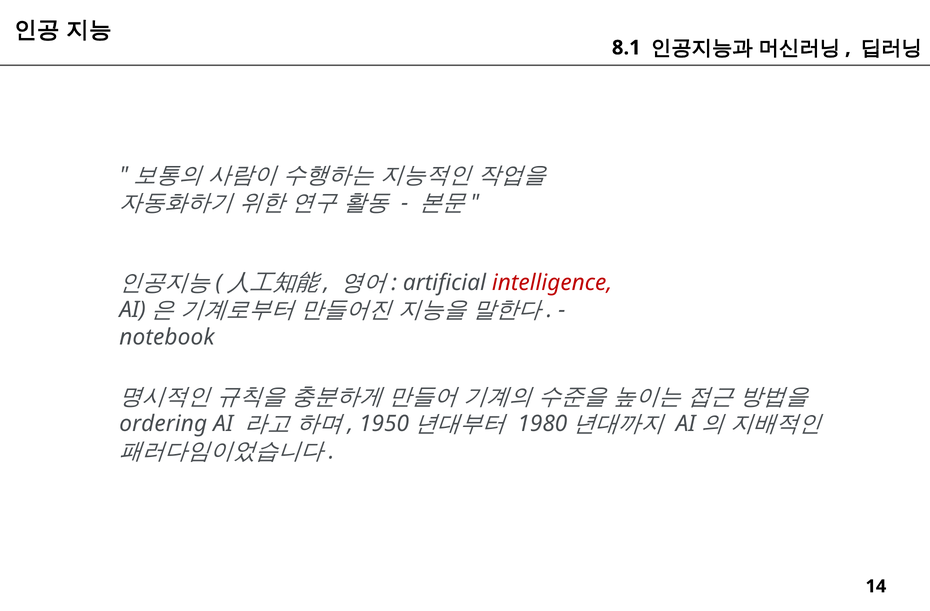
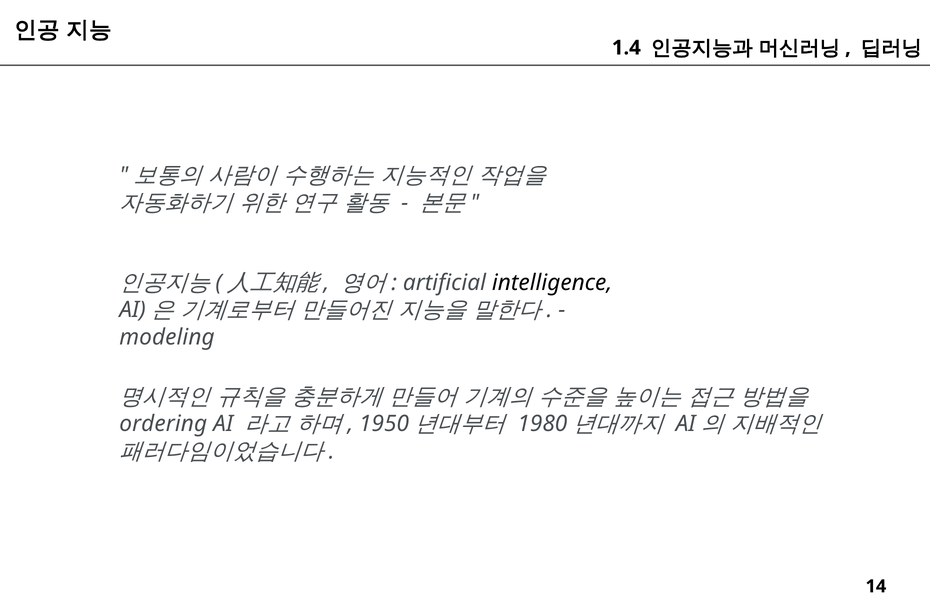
8.1: 8.1 -> 1.4 (626, 48)
intelligence colour: red -> black (552, 283)
notebook: notebook -> modeling (167, 337)
